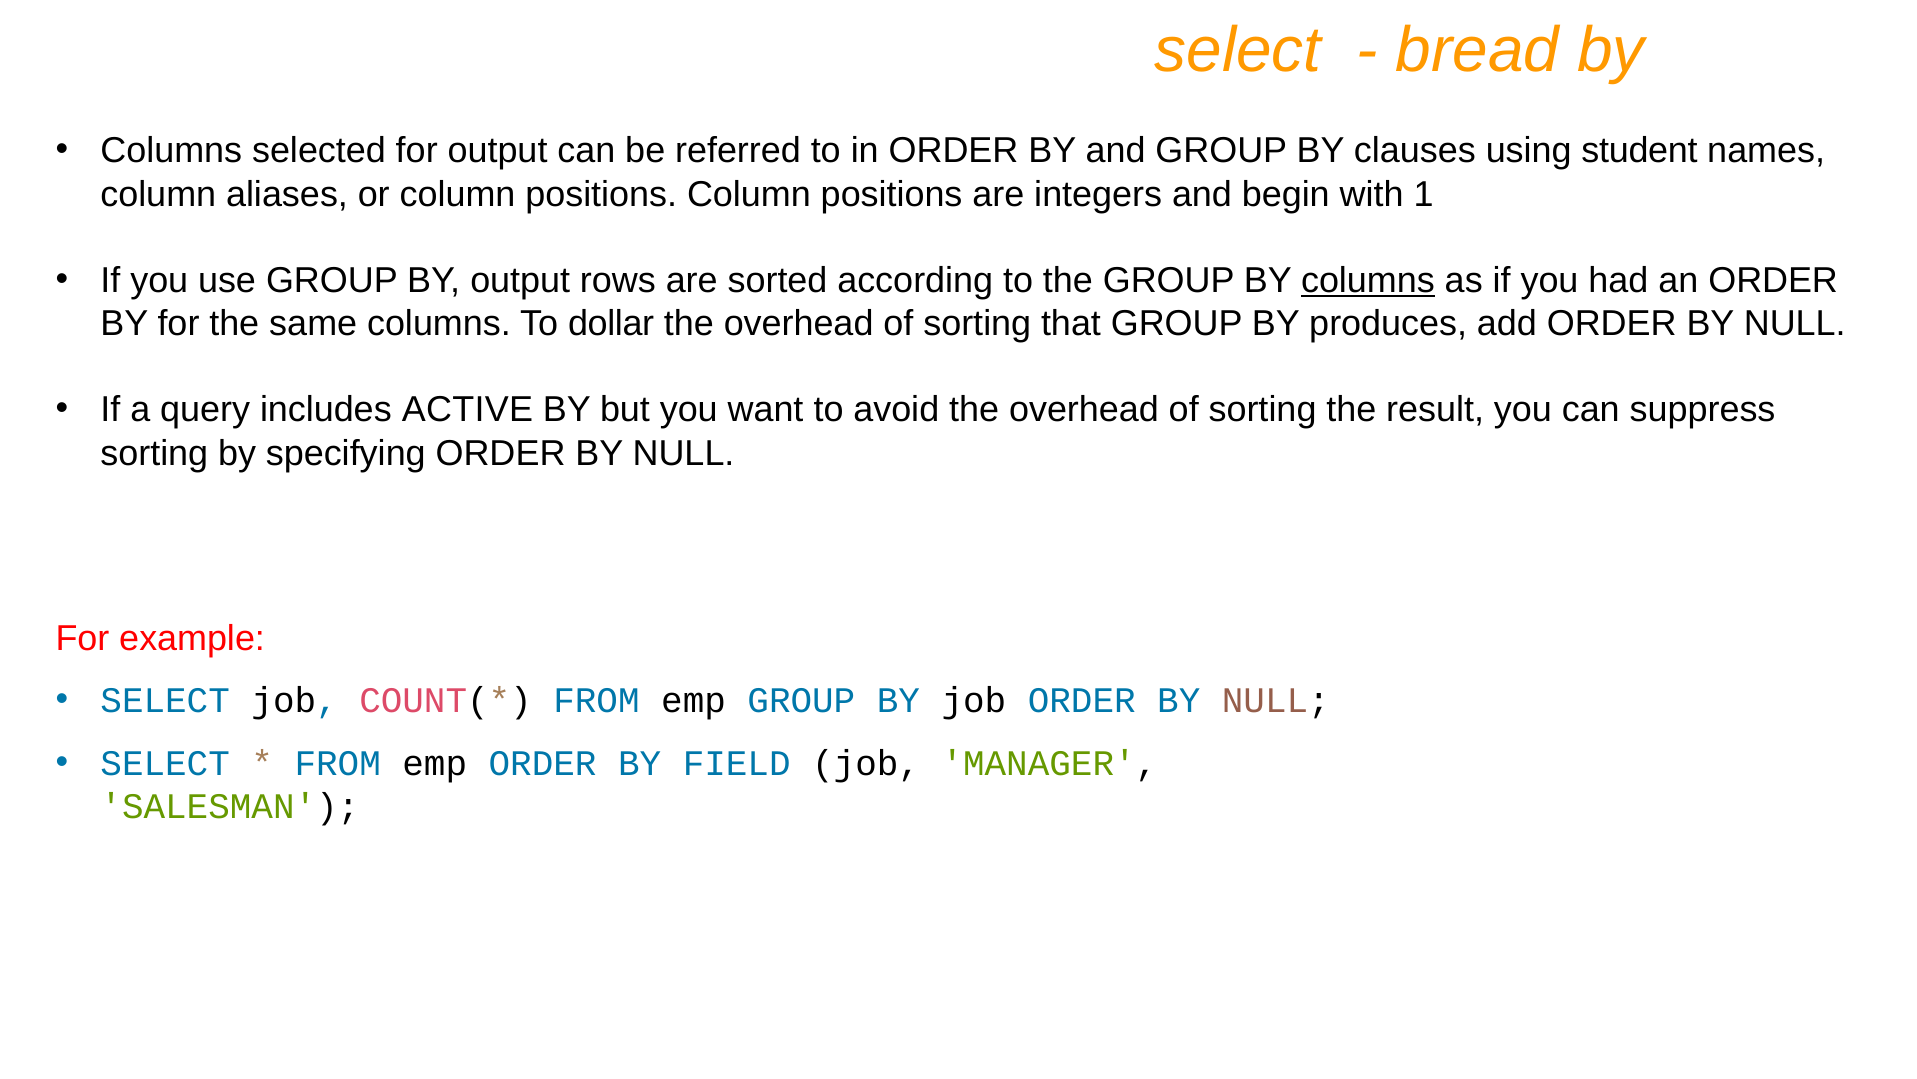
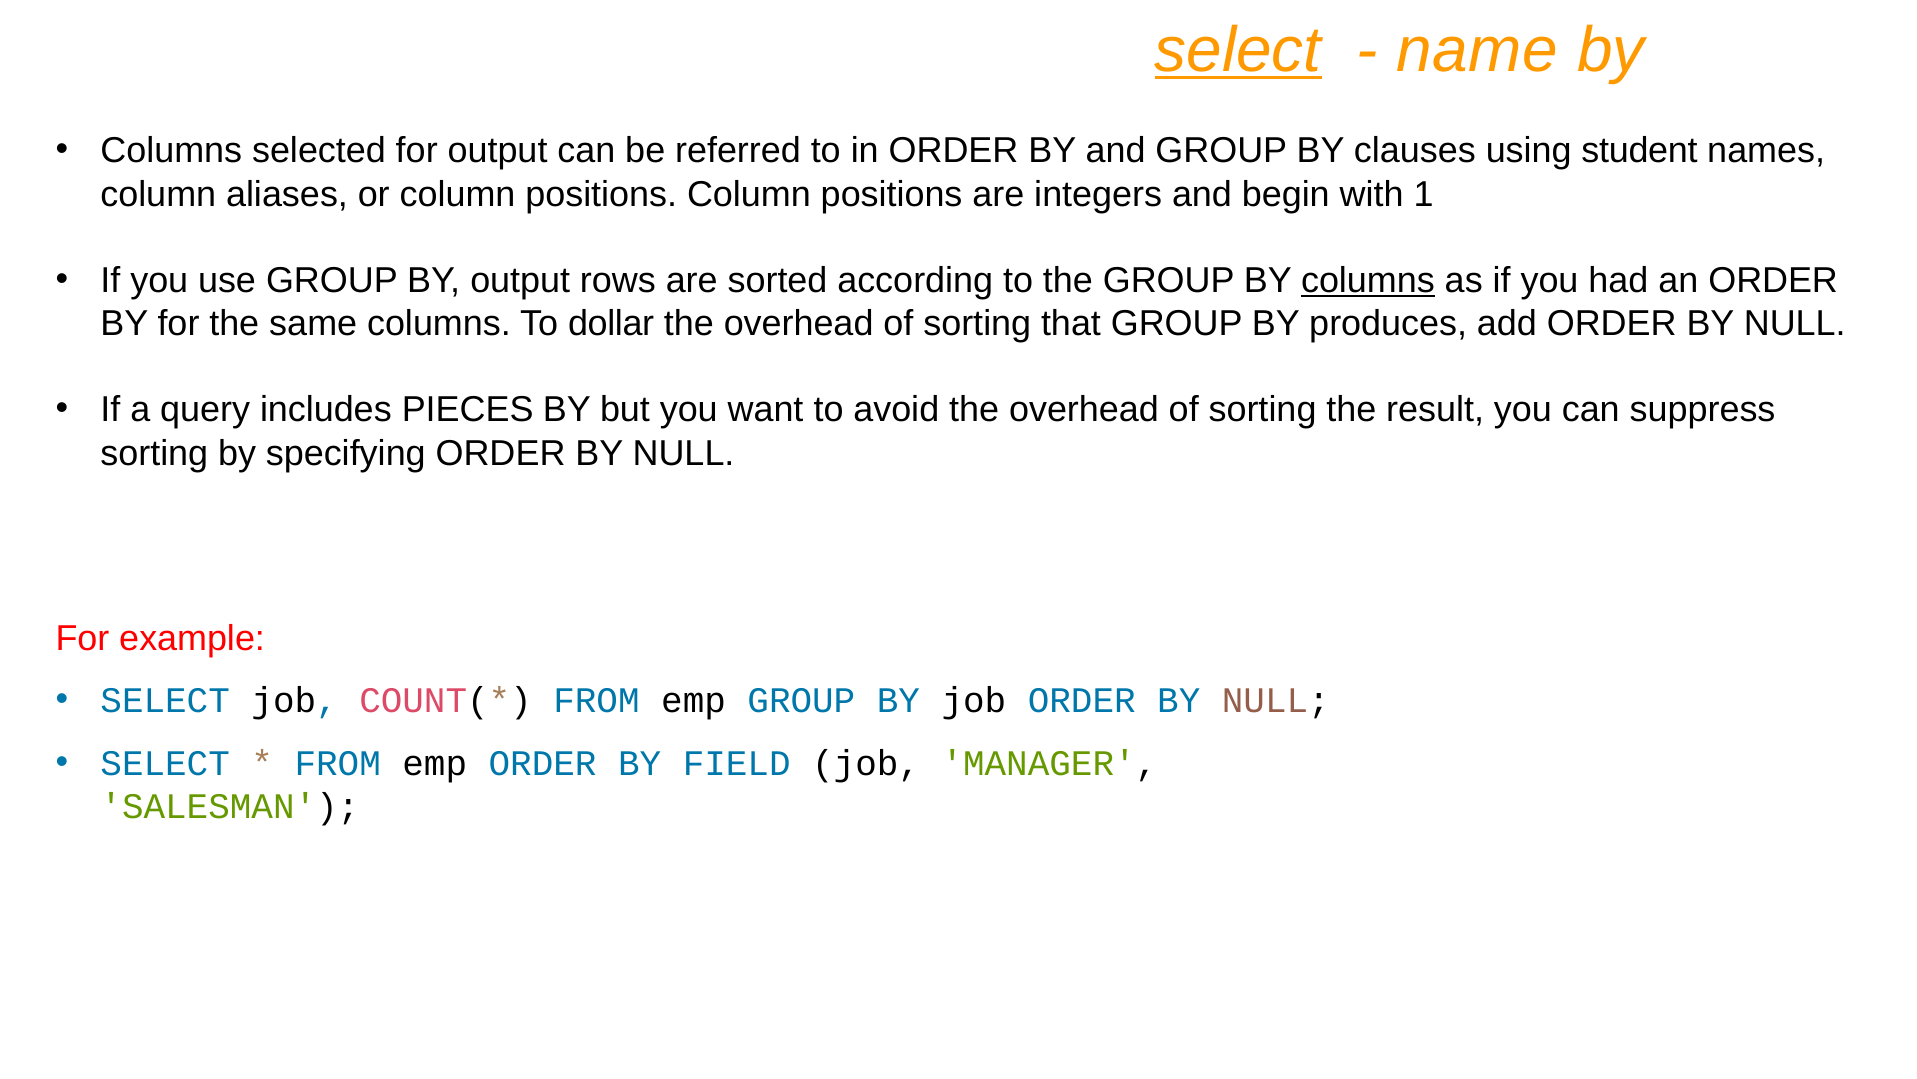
select underline: none -> present (1238, 50)
bread: bread -> name (1477, 50)
ACTIVE: ACTIVE -> PIECES (468, 410)
